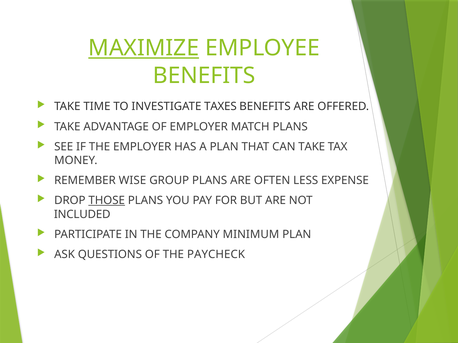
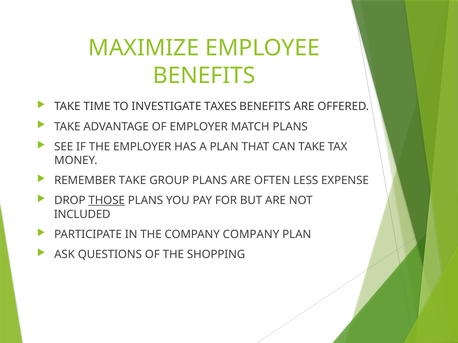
MAXIMIZE underline: present -> none (144, 48)
REMEMBER WISE: WISE -> TAKE (132, 181)
COMPANY MINIMUM: MINIMUM -> COMPANY (251, 235)
PAYCHECK: PAYCHECK -> SHOPPING (216, 255)
